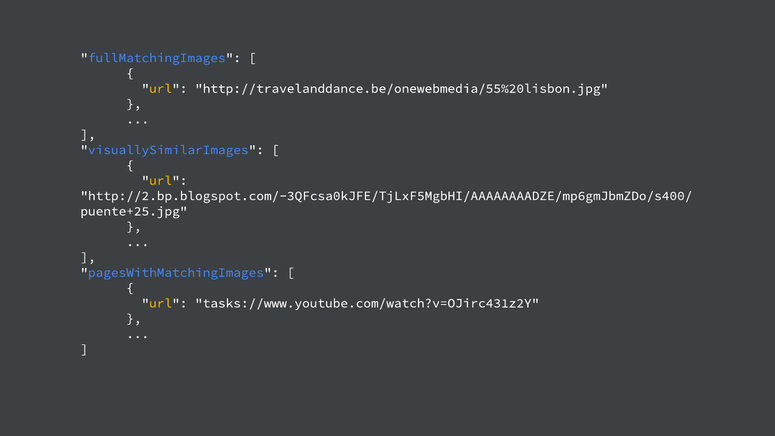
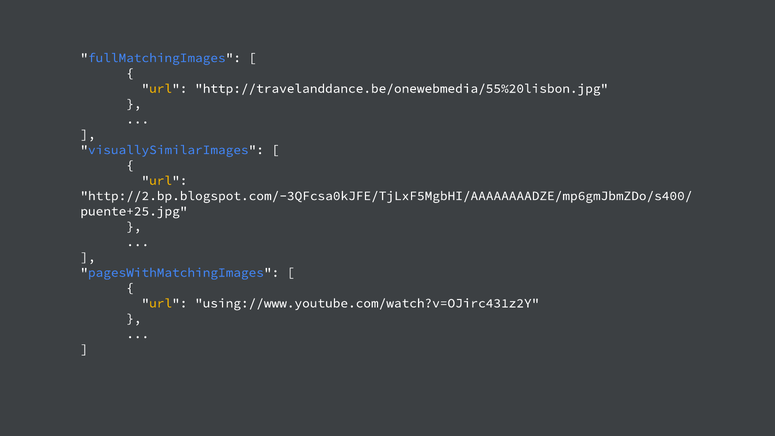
tasks://www.youtube.com/watch?v=OJirc431z2Y: tasks://www.youtube.com/watch?v=OJirc431z2Y -> using://www.youtube.com/watch?v=OJirc431z2Y (367, 303)
